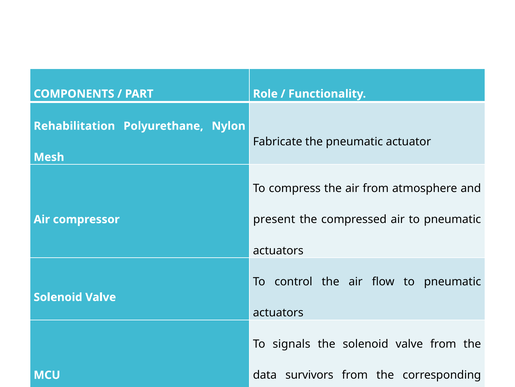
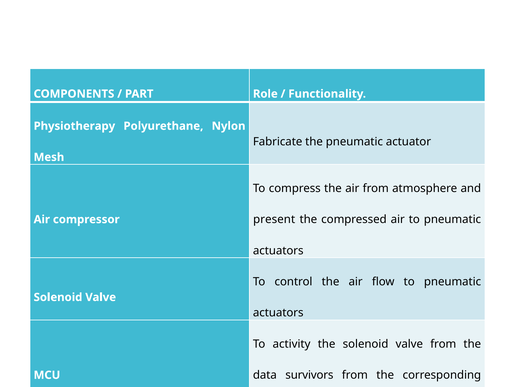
Rehabilitation: Rehabilitation -> Physiotherapy (74, 126)
To signals: signals -> activity (292, 343)
